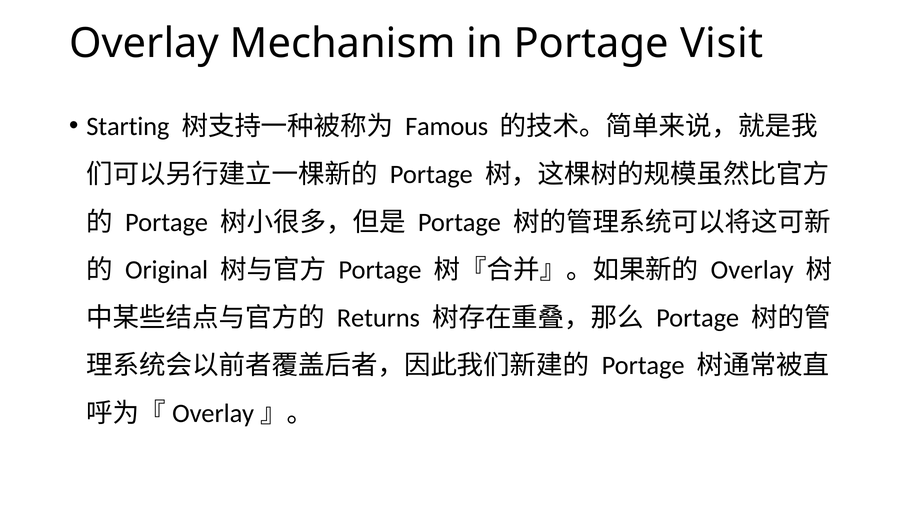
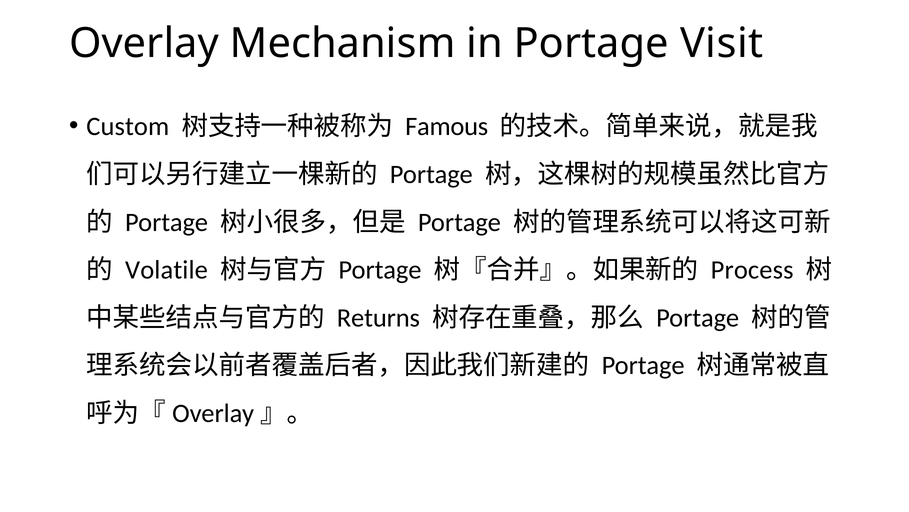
Starting: Starting -> Custom (128, 126)
Original: Original -> Volatile (167, 270)
Overlay: Overlay -> Process (752, 270)
